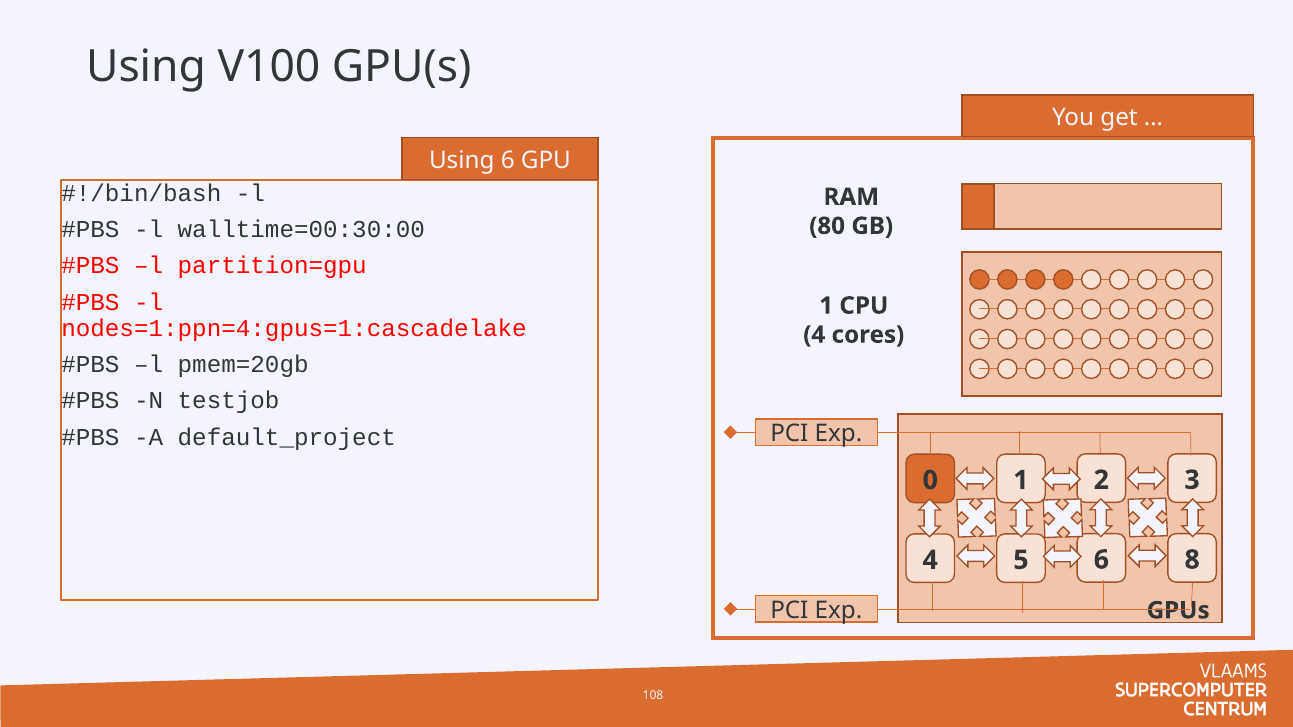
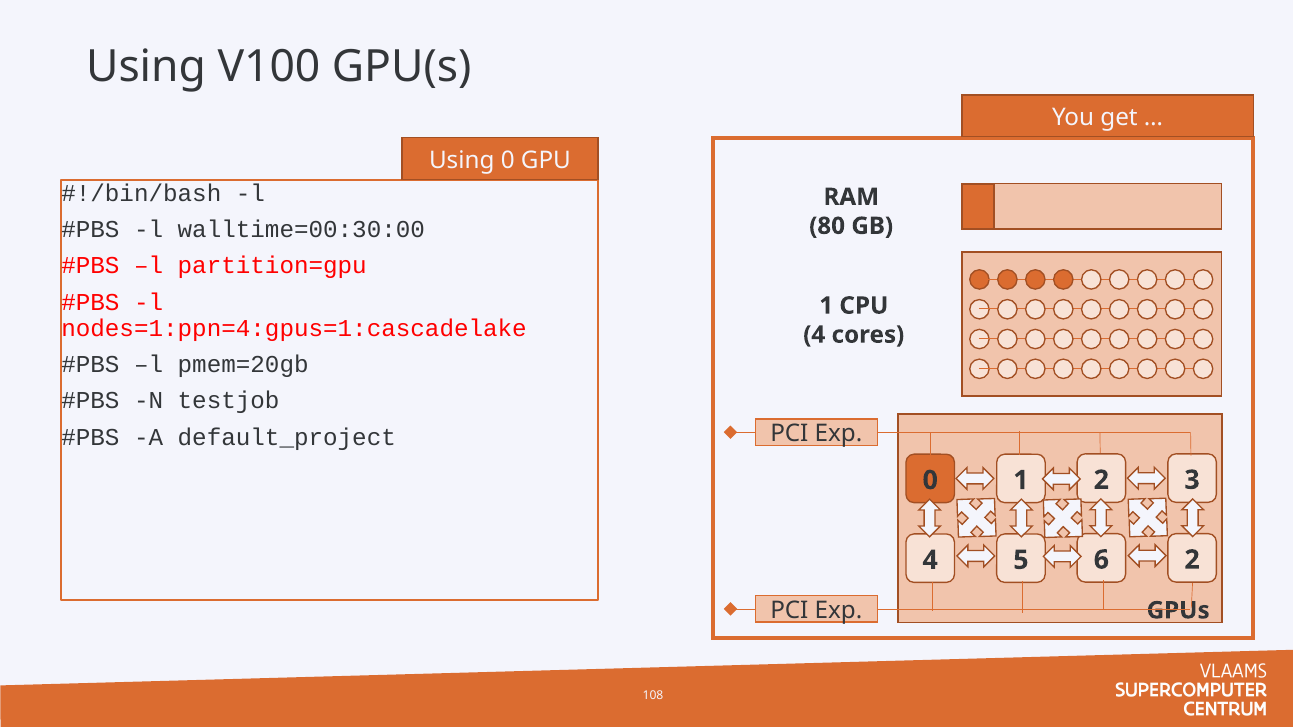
Using 6: 6 -> 0 (508, 160)
6 8: 8 -> 2 (1192, 560)
